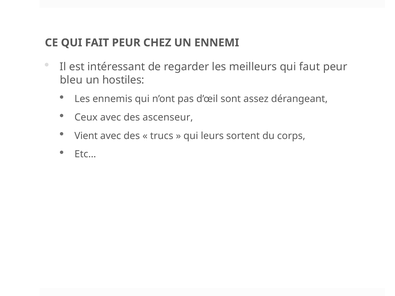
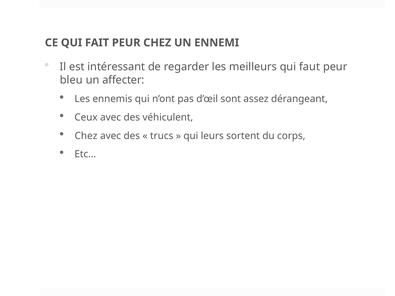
hostiles: hostiles -> affecter (123, 80)
ascenseur: ascenseur -> véhiculent (168, 117)
Vient: Vient -> Chez (86, 136)
